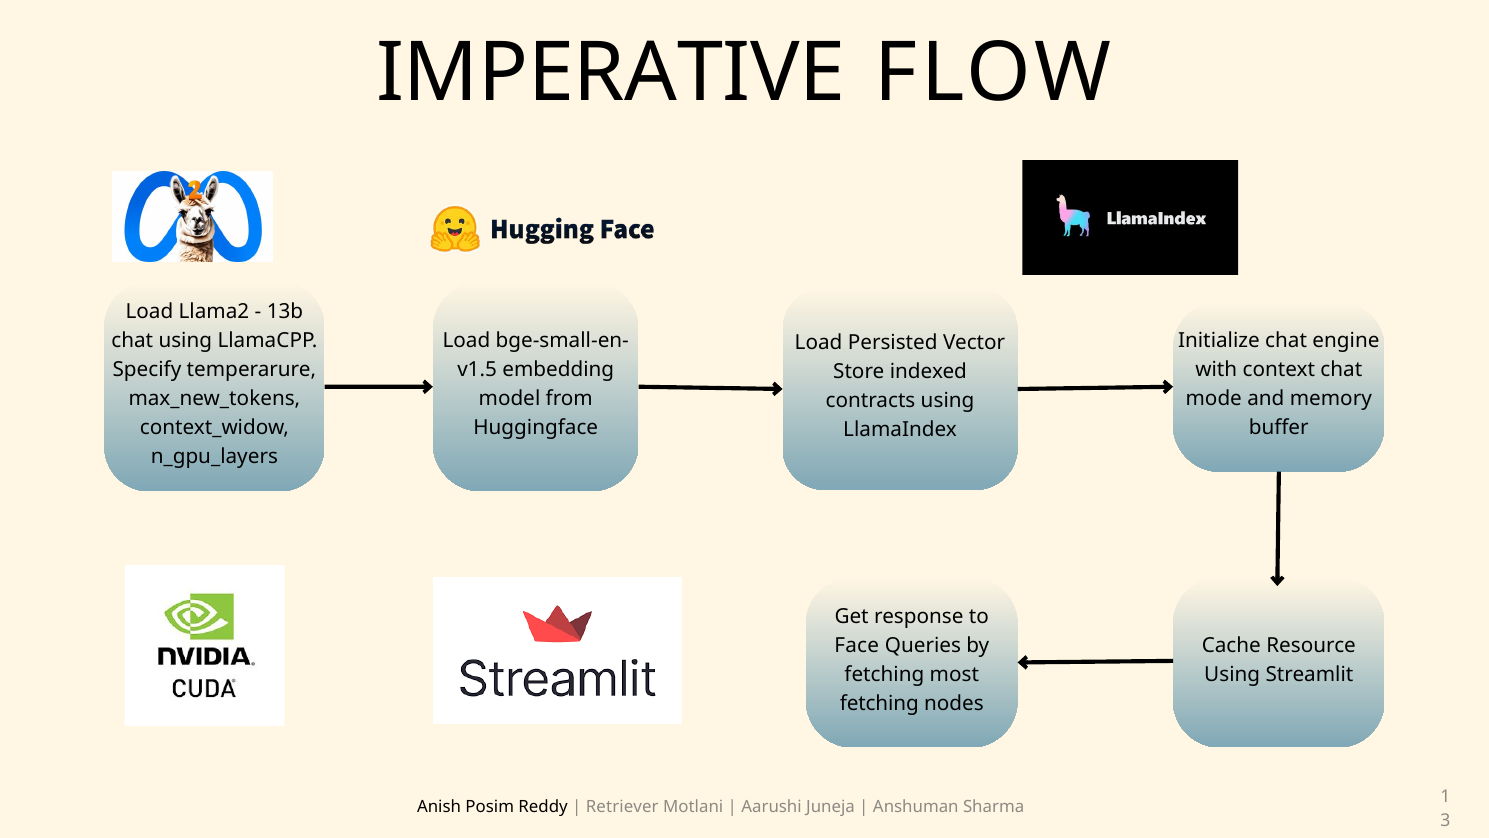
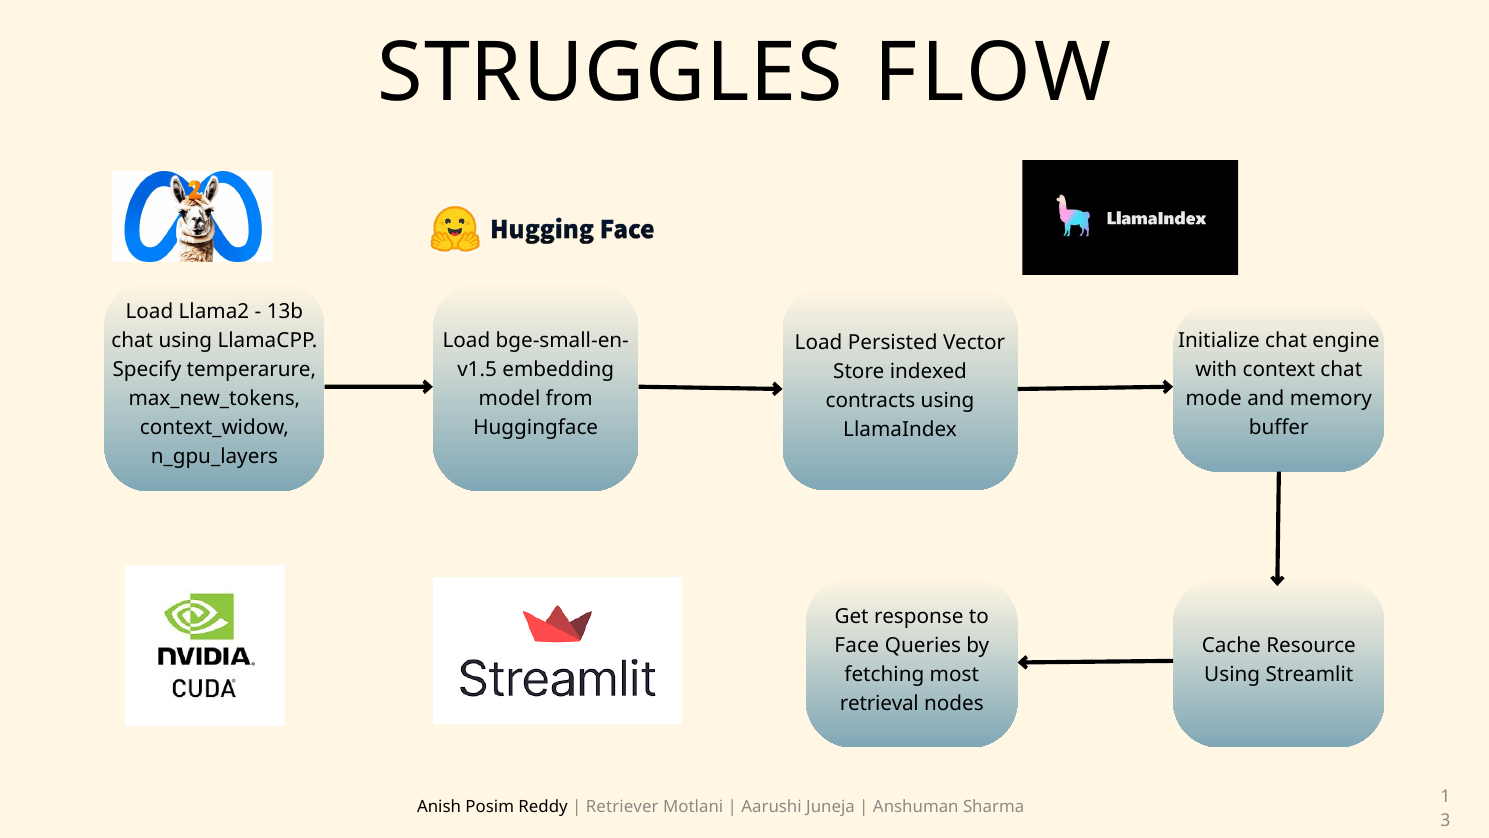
IMPERATIVE: IMPERATIVE -> STRUGGLES (610, 73)
fetching: fetching -> retrieval (879, 703)
